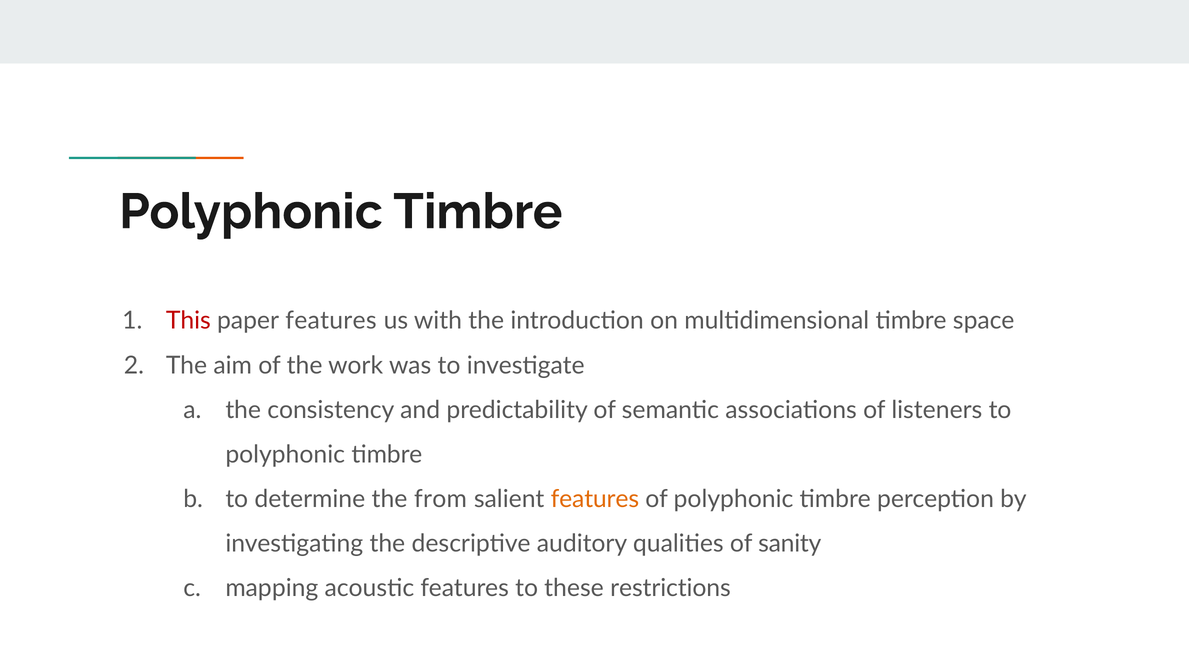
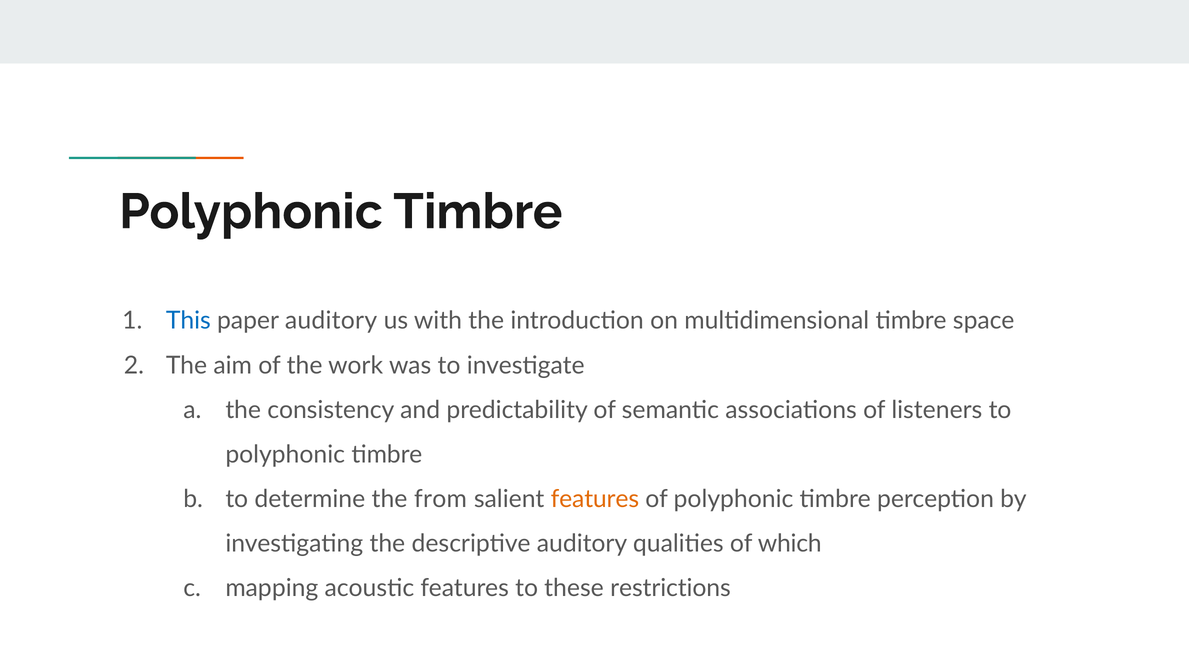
This colour: red -> blue (188, 321)
paper features: features -> auditory (331, 321)
sanity: sanity -> which (790, 543)
